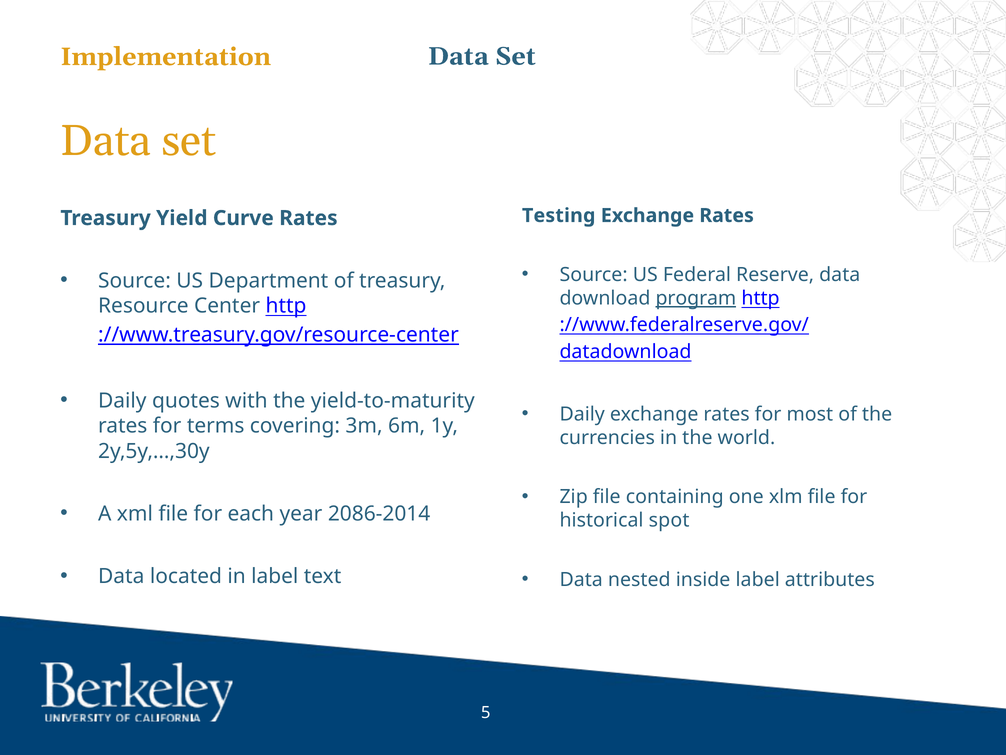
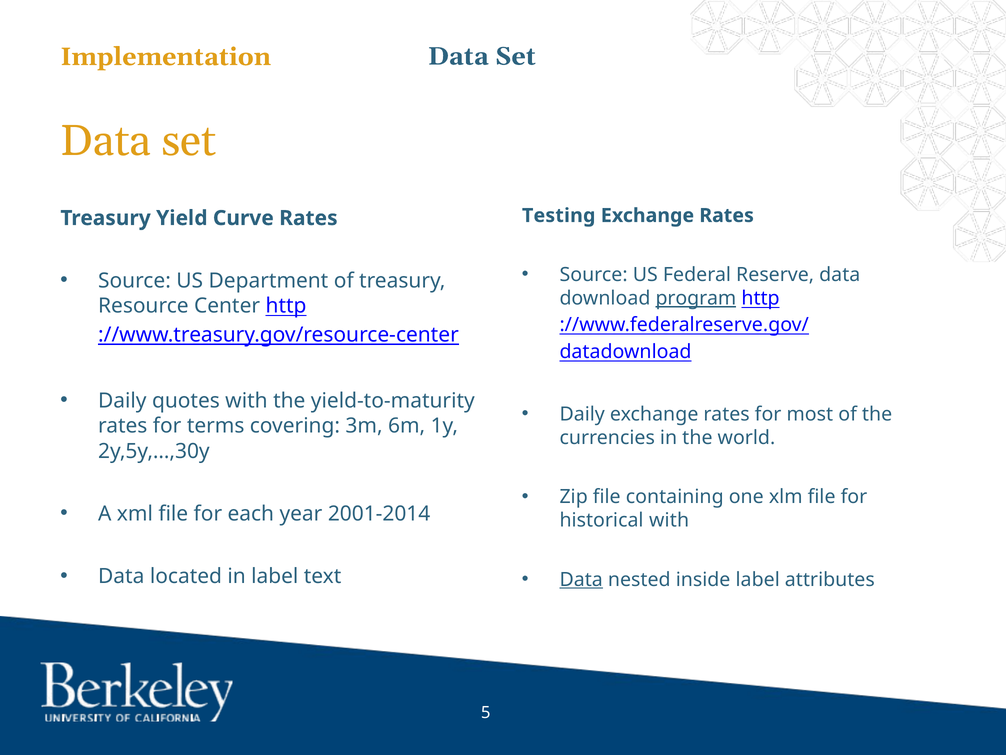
2086-2014: 2086-2014 -> 2001-2014 (379, 513)
historical spot: spot -> with (669, 520)
Data underline: none -> present (581, 579)
